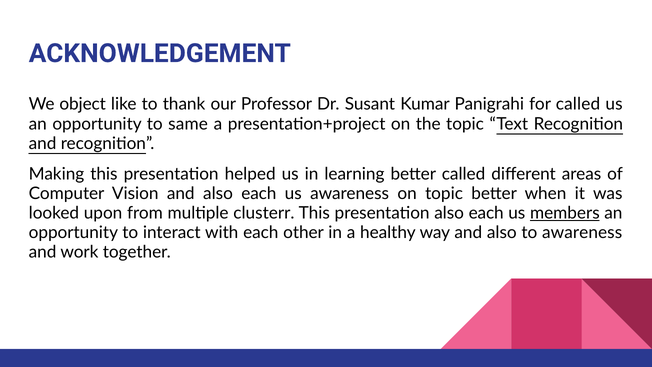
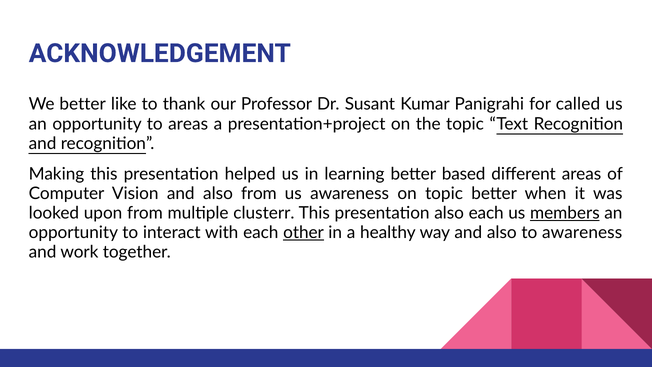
We object: object -> better (83, 104)
to same: same -> areas (188, 124)
better called: called -> based (464, 174)
and also each: each -> from (259, 193)
other underline: none -> present (304, 233)
